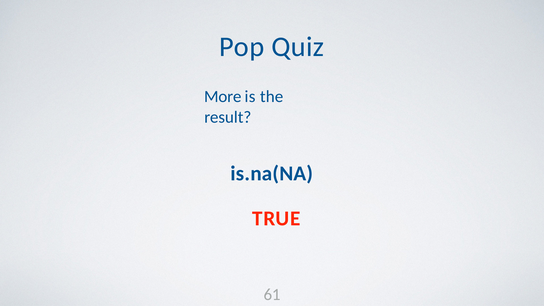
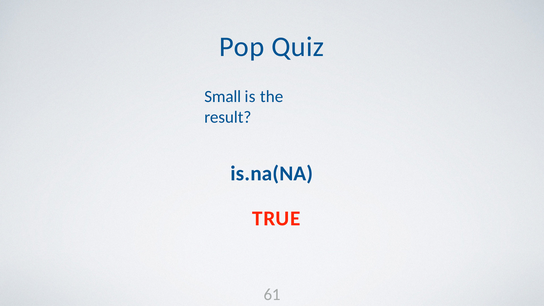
More: More -> Small (223, 97)
